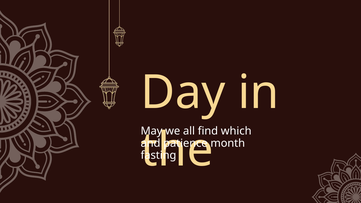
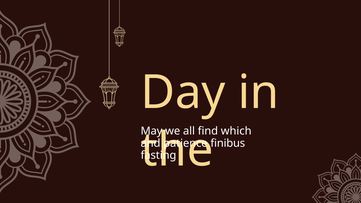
month: month -> finibus (228, 143)
